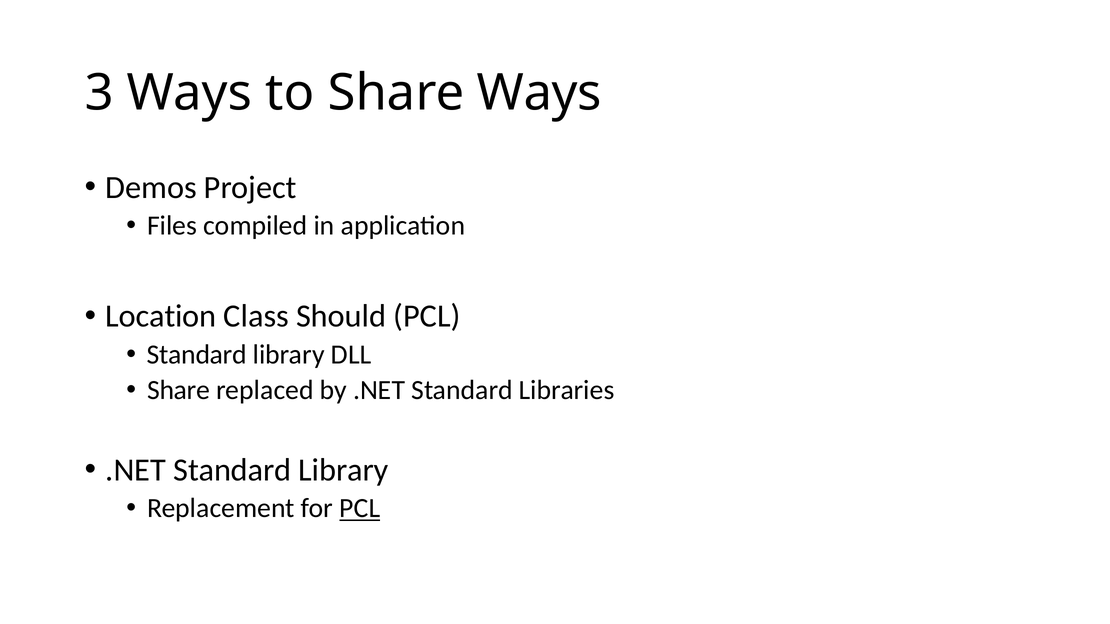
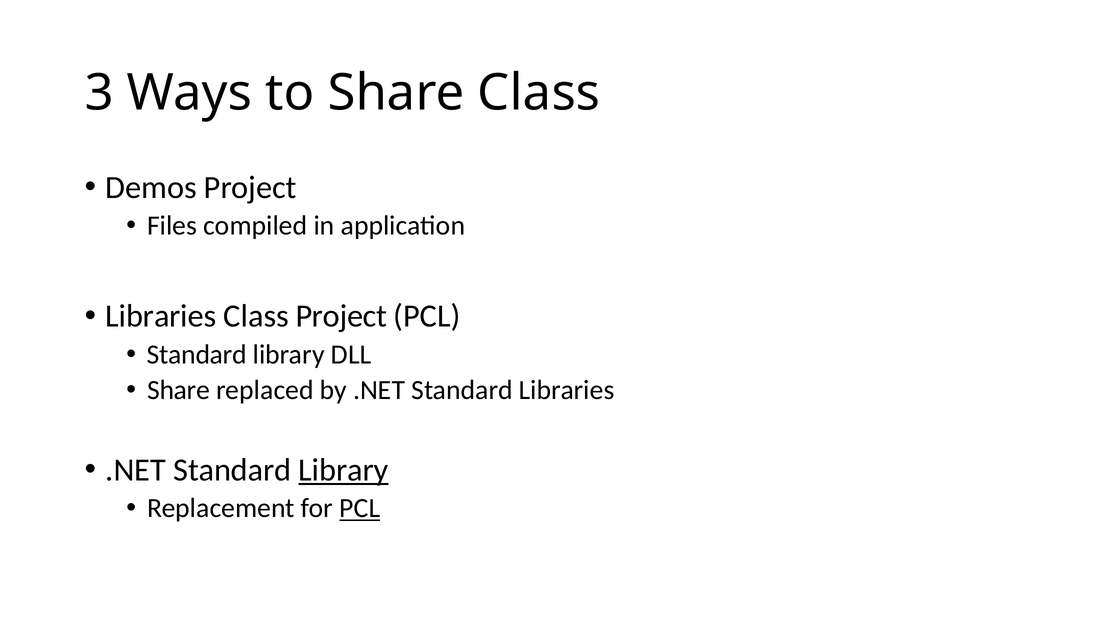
Share Ways: Ways -> Class (539, 93)
Location: Location -> Libraries (161, 316)
Class Should: Should -> Project (341, 316)
Library underline: none -> present (343, 470)
